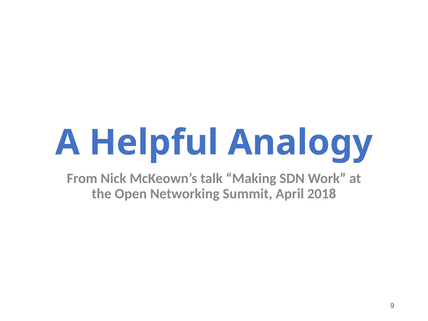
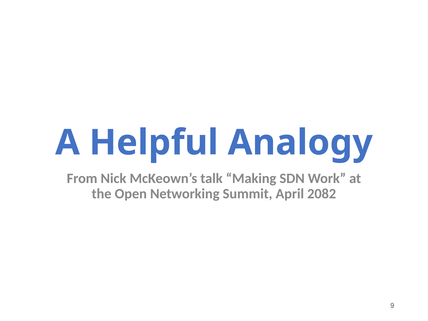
2018: 2018 -> 2082 (322, 194)
